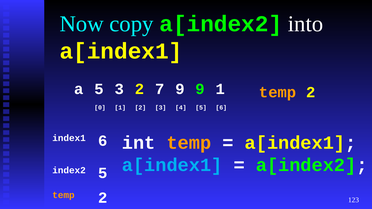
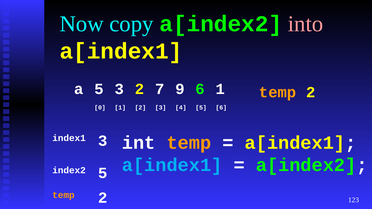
into colour: white -> pink (306, 24)
9 9: 9 -> 6 (200, 89)
index1 6: 6 -> 3 (103, 141)
